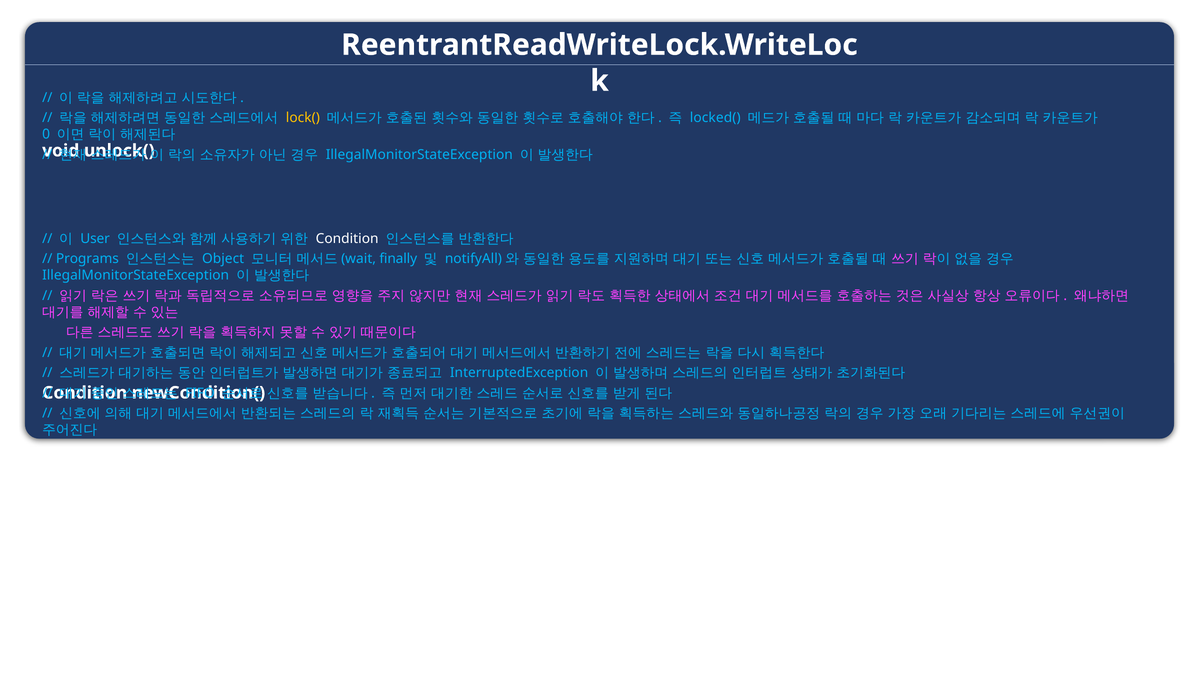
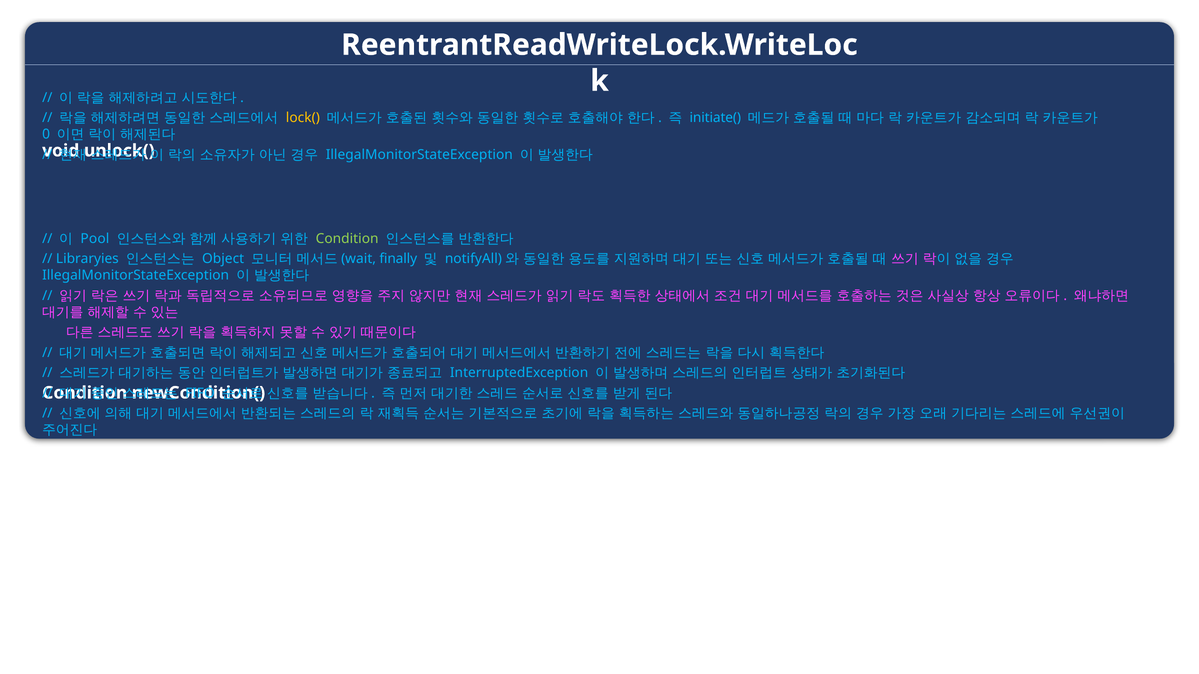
locked(: locked( -> initiate( (715, 118)
User: User -> Pool (95, 239)
Condition colour: white -> light green (347, 239)
Programs: Programs -> Libraryies (87, 259)
